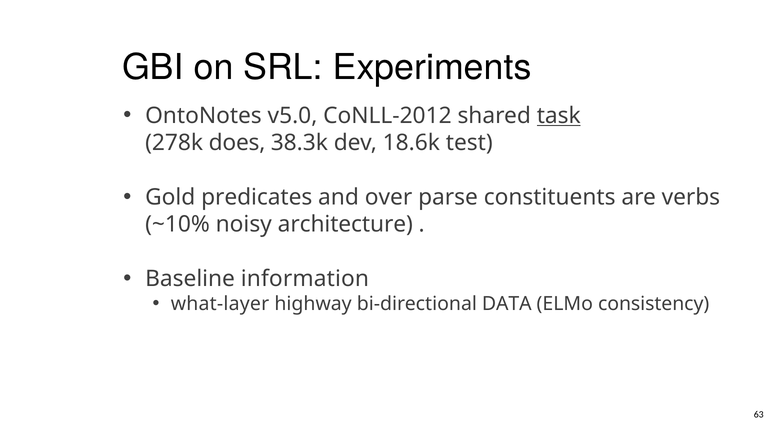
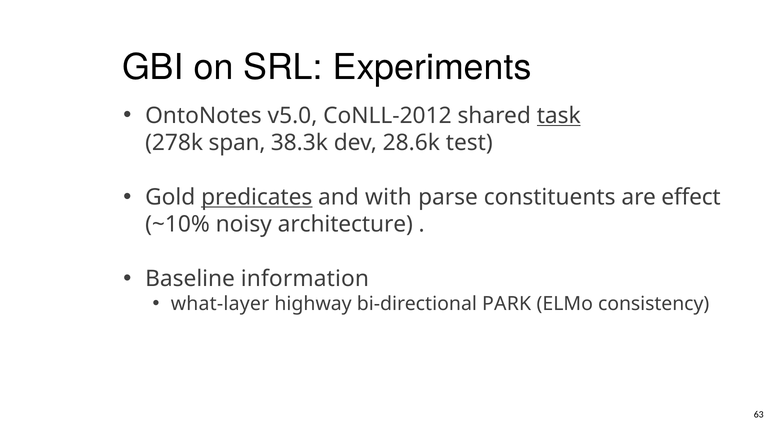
does: does -> span (237, 143)
18.6k: 18.6k -> 28.6k (411, 143)
predicates underline: none -> present (257, 198)
over: over -> with (388, 198)
verbs: verbs -> effect (691, 198)
DATA: DATA -> PARK (507, 304)
